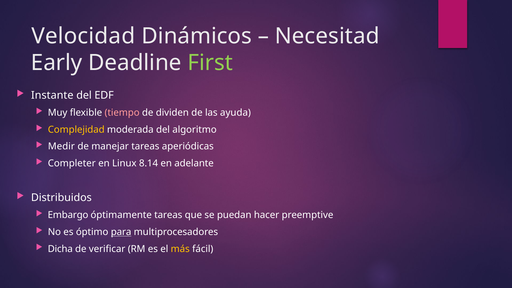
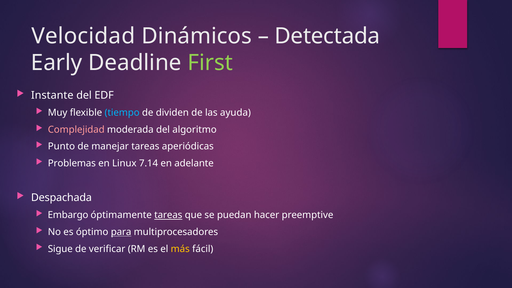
Necesitad: Necesitad -> Detectada (327, 36)
tiempo colour: pink -> light blue (122, 113)
Complejidad colour: yellow -> pink (76, 130)
Medir: Medir -> Punto (61, 146)
Completer: Completer -> Problemas (72, 163)
8.14: 8.14 -> 7.14 (149, 163)
Distribuidos: Distribuidos -> Despachada (61, 198)
tareas underline: none -> present (168, 215)
Dicha: Dicha -> Sigue (60, 249)
